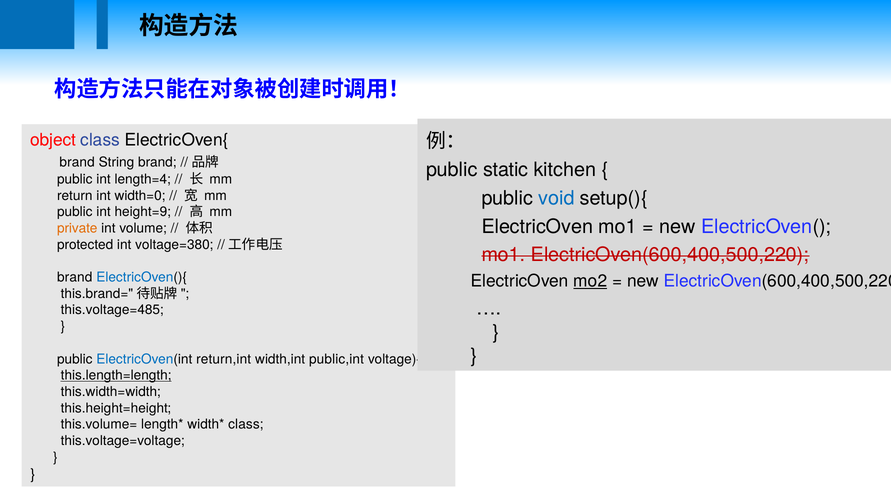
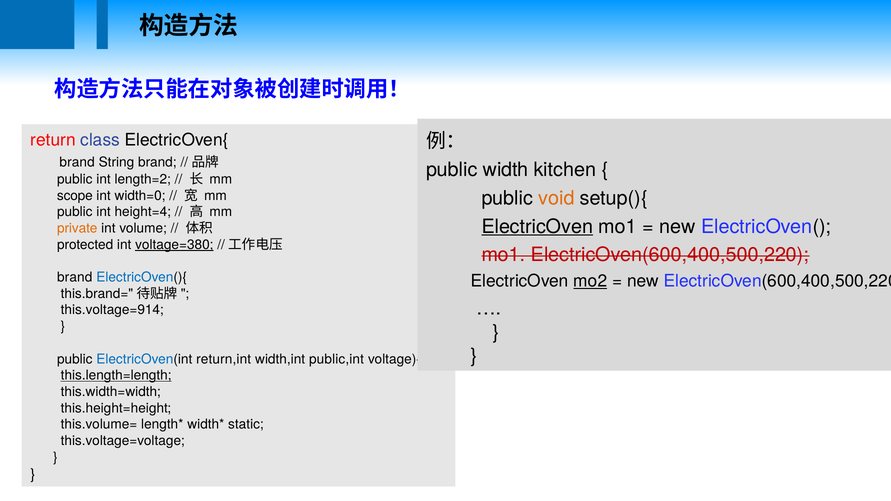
object: object -> return (53, 140)
static: static -> width (506, 170)
length=4: length=4 -> length=2 (143, 179)
return: return -> scope (75, 196)
void colour: blue -> orange (556, 198)
height=9: height=9 -> height=4 (143, 212)
ElectricOven underline: none -> present (537, 227)
voltage=380 underline: none -> present (174, 245)
this.voltage=485: this.voltage=485 -> this.voltage=914 (112, 310)
class: class -> static (246, 425)
